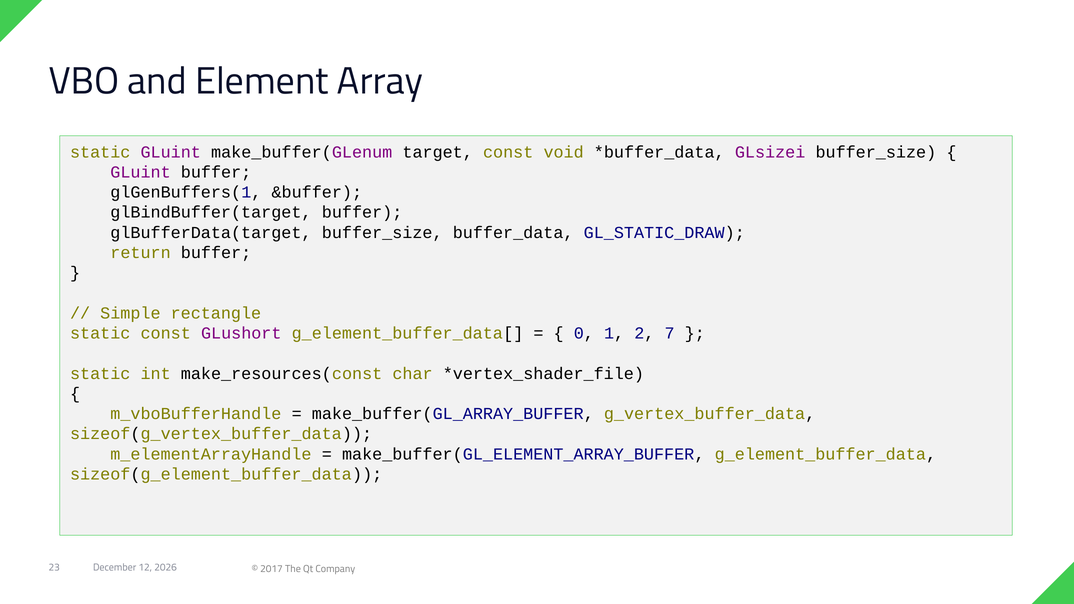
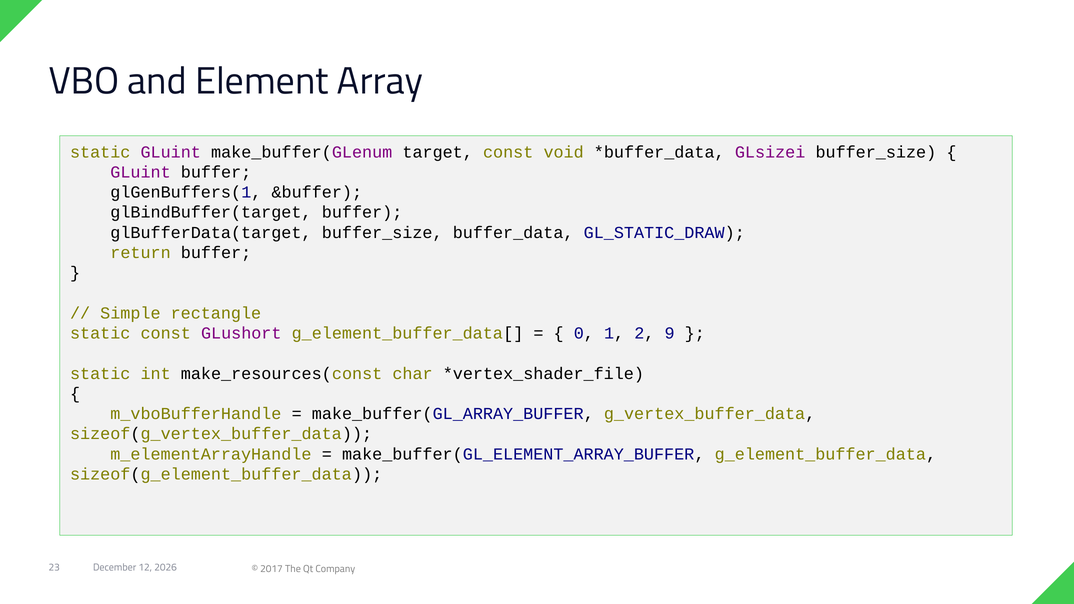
7: 7 -> 9 (670, 333)
